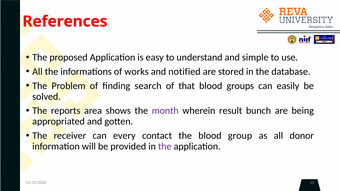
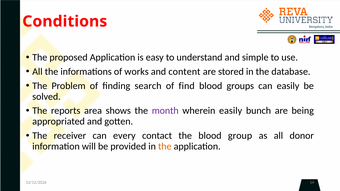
References: References -> Conditions (65, 21)
notified: notified -> content (184, 72)
that: that -> find (187, 86)
wherein result: result -> easily (231, 111)
the colour: purple -> orange (165, 146)
